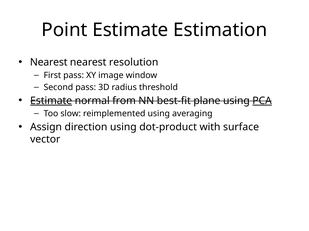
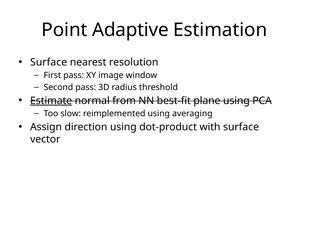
Point Estimate: Estimate -> Adaptive (130, 30)
Nearest: Nearest -> Surface (49, 63)
PCA underline: present -> none (262, 101)
